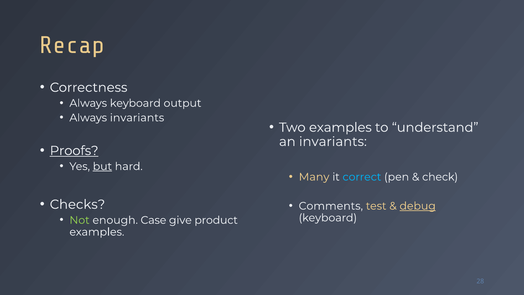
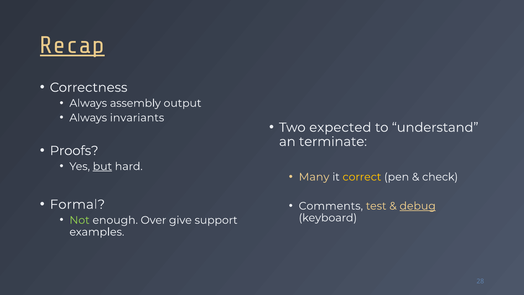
Recap underline: none -> present (72, 45)
Always keyboard: keyboard -> assembly (135, 103)
Two examples: examples -> expected (340, 127)
an invariants: invariants -> terminate (333, 141)
Proofs underline: present -> none (74, 151)
correct colour: light blue -> yellow (362, 177)
Checks: Checks -> Formal (77, 204)
Case: Case -> Over (153, 220)
product: product -> support (216, 220)
